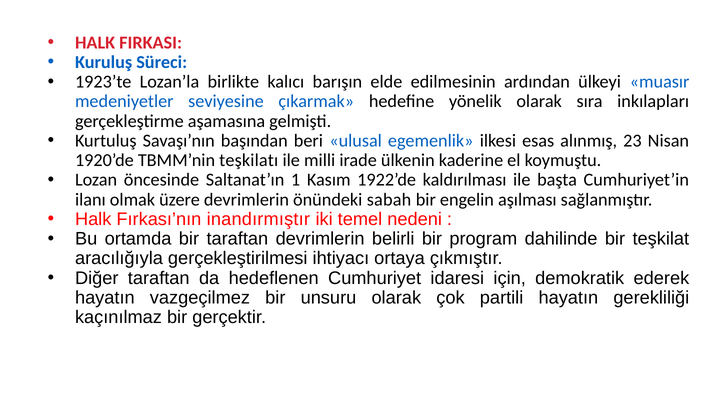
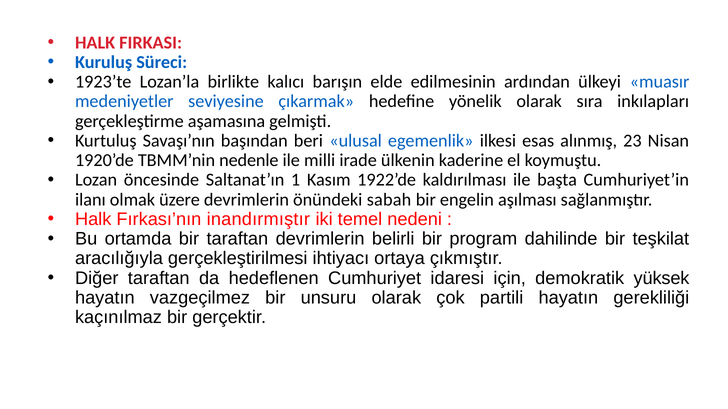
teşkilatı: teşkilatı -> nedenle (249, 161)
ederek: ederek -> yüksek (662, 278)
